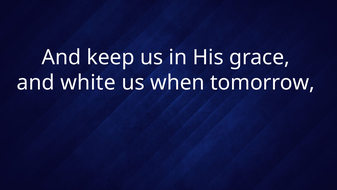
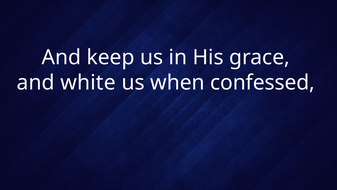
tomorrow: tomorrow -> confessed (263, 83)
